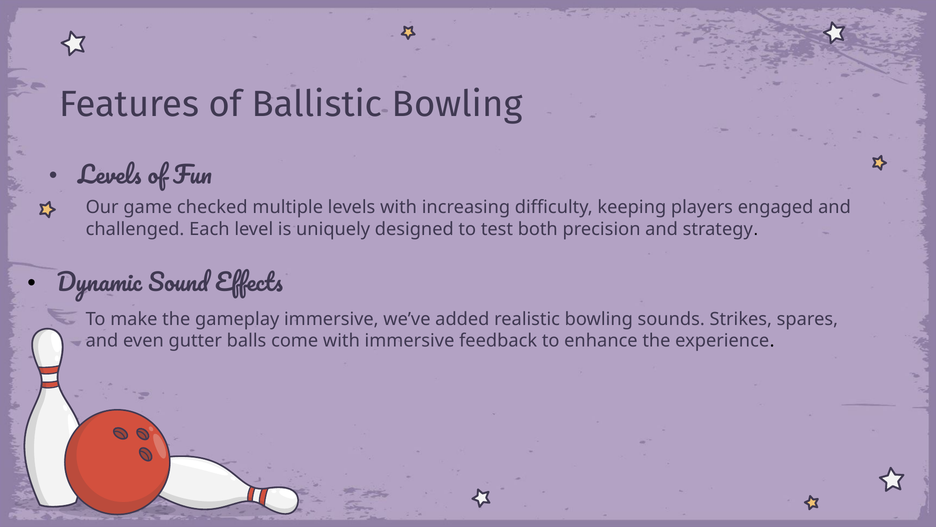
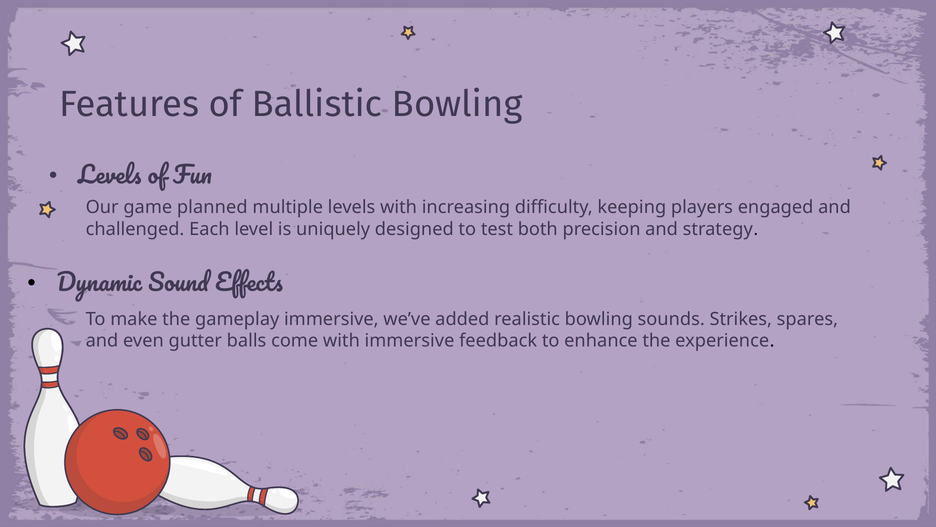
checked: checked -> planned (212, 207)
